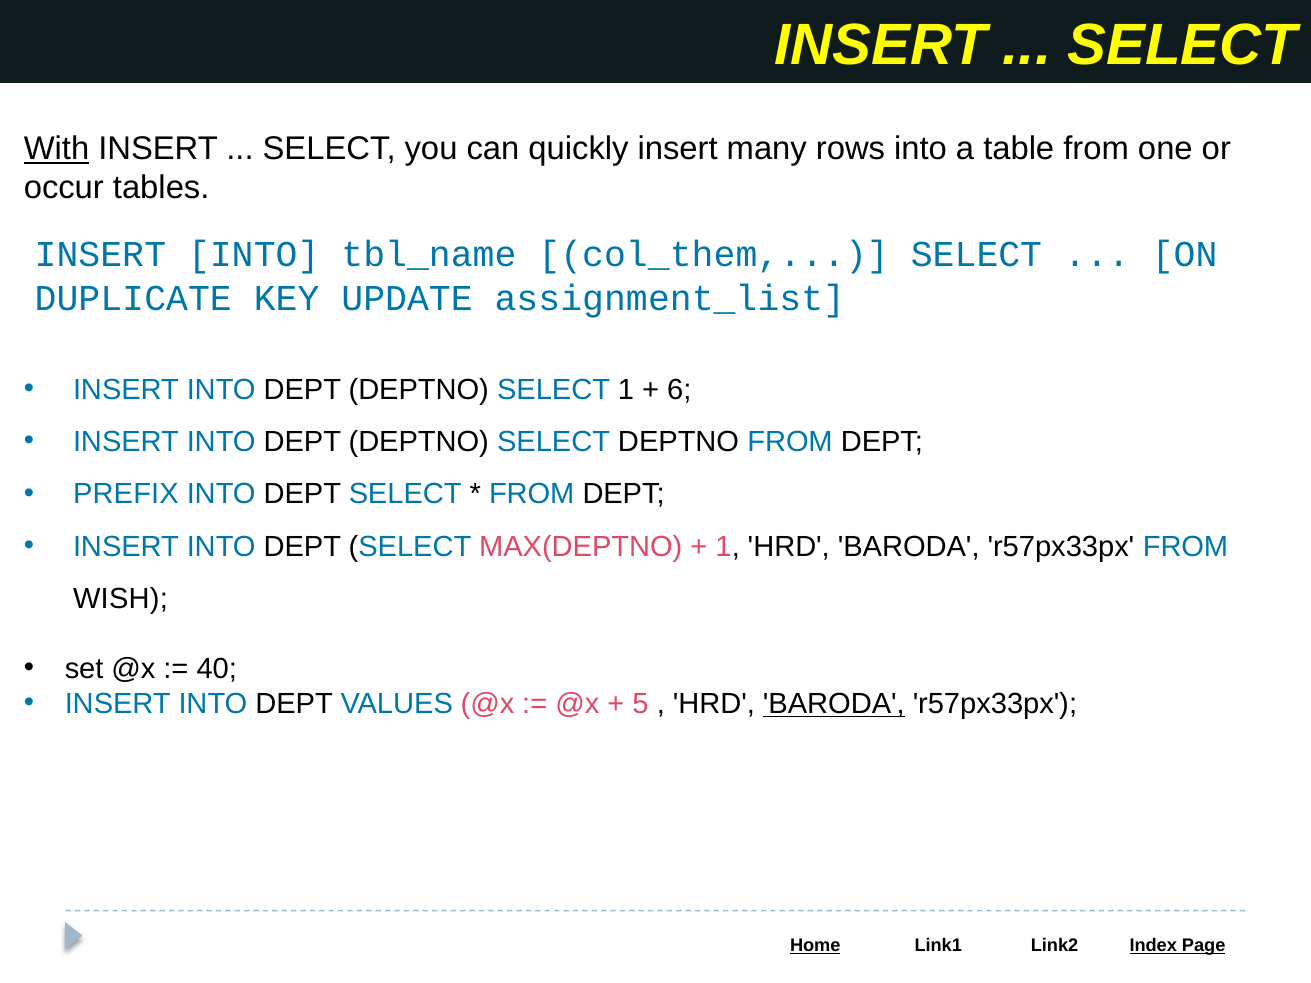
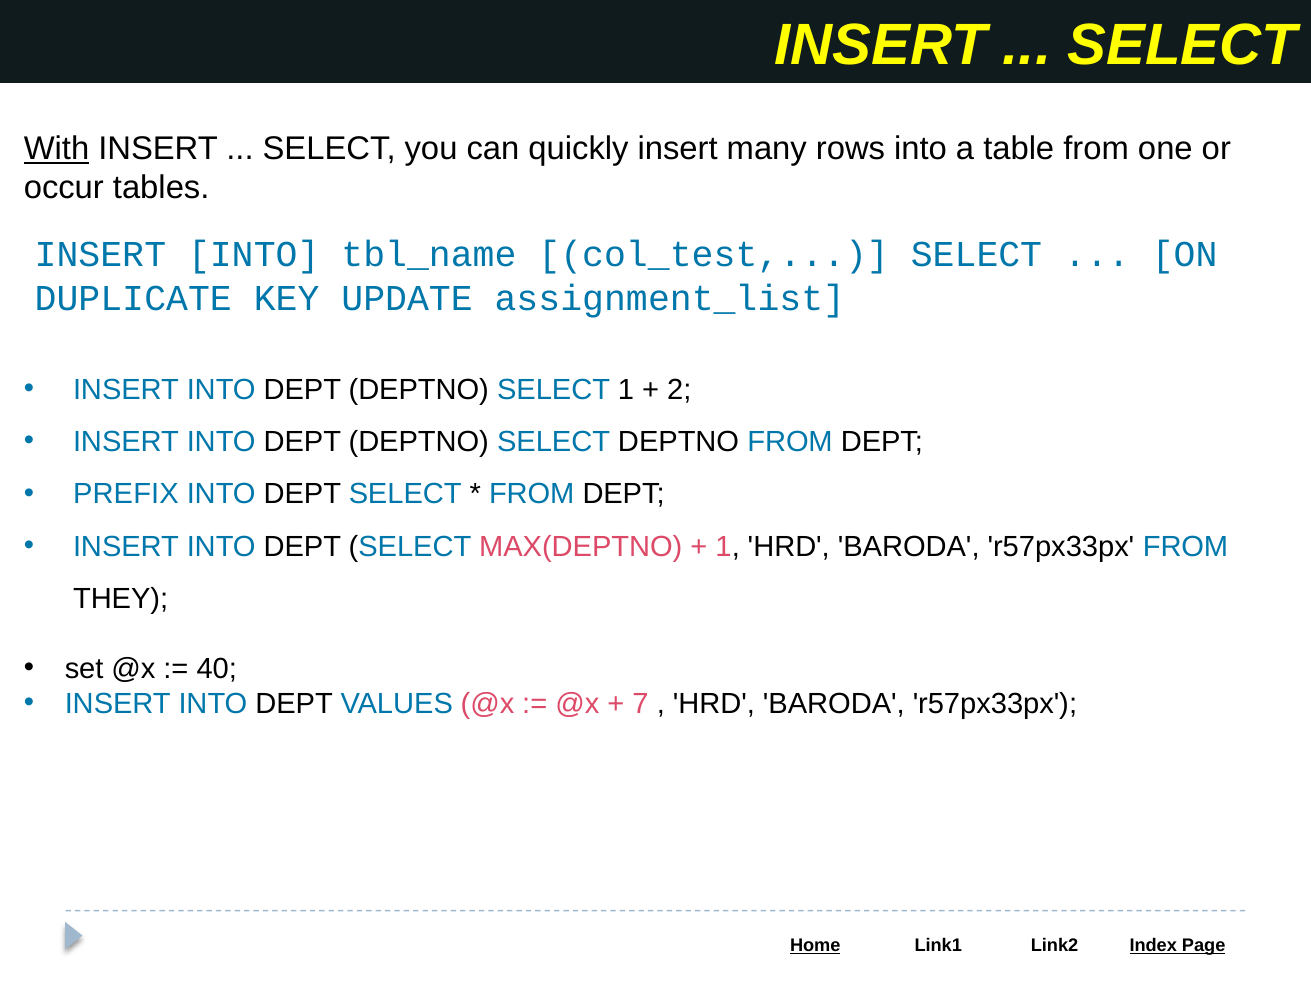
col_them: col_them -> col_test (714, 255)
6: 6 -> 2 (679, 390)
WISH: WISH -> THEY (121, 599)
5: 5 -> 7 (640, 704)
BARODA underline: present -> none (834, 704)
